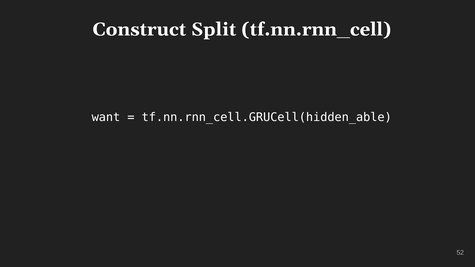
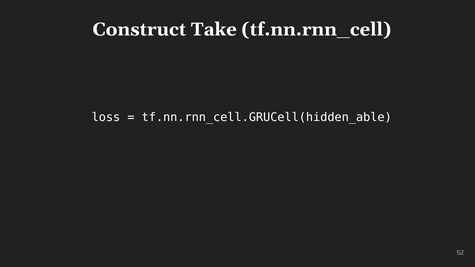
Split: Split -> Take (214, 29)
want: want -> loss (106, 117)
